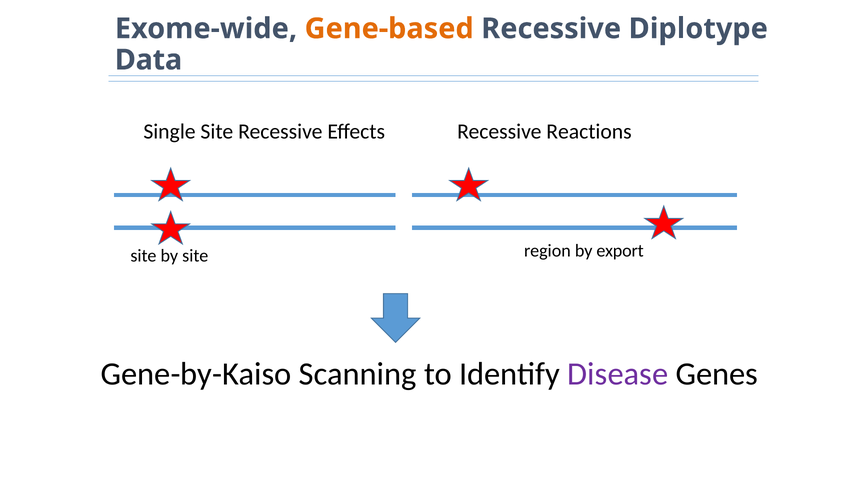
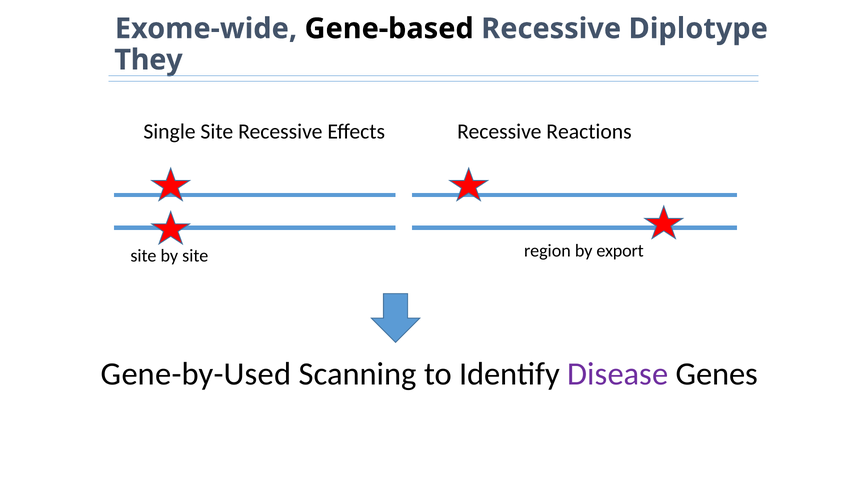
Gene-based colour: orange -> black (389, 29)
Data: Data -> They (148, 60)
Gene-by-Kaiso: Gene-by-Kaiso -> Gene-by-Used (196, 374)
